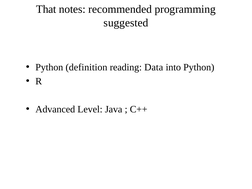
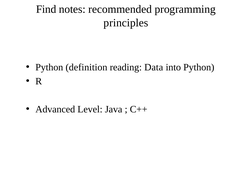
That: That -> Find (46, 9)
suggested: suggested -> principles (126, 23)
